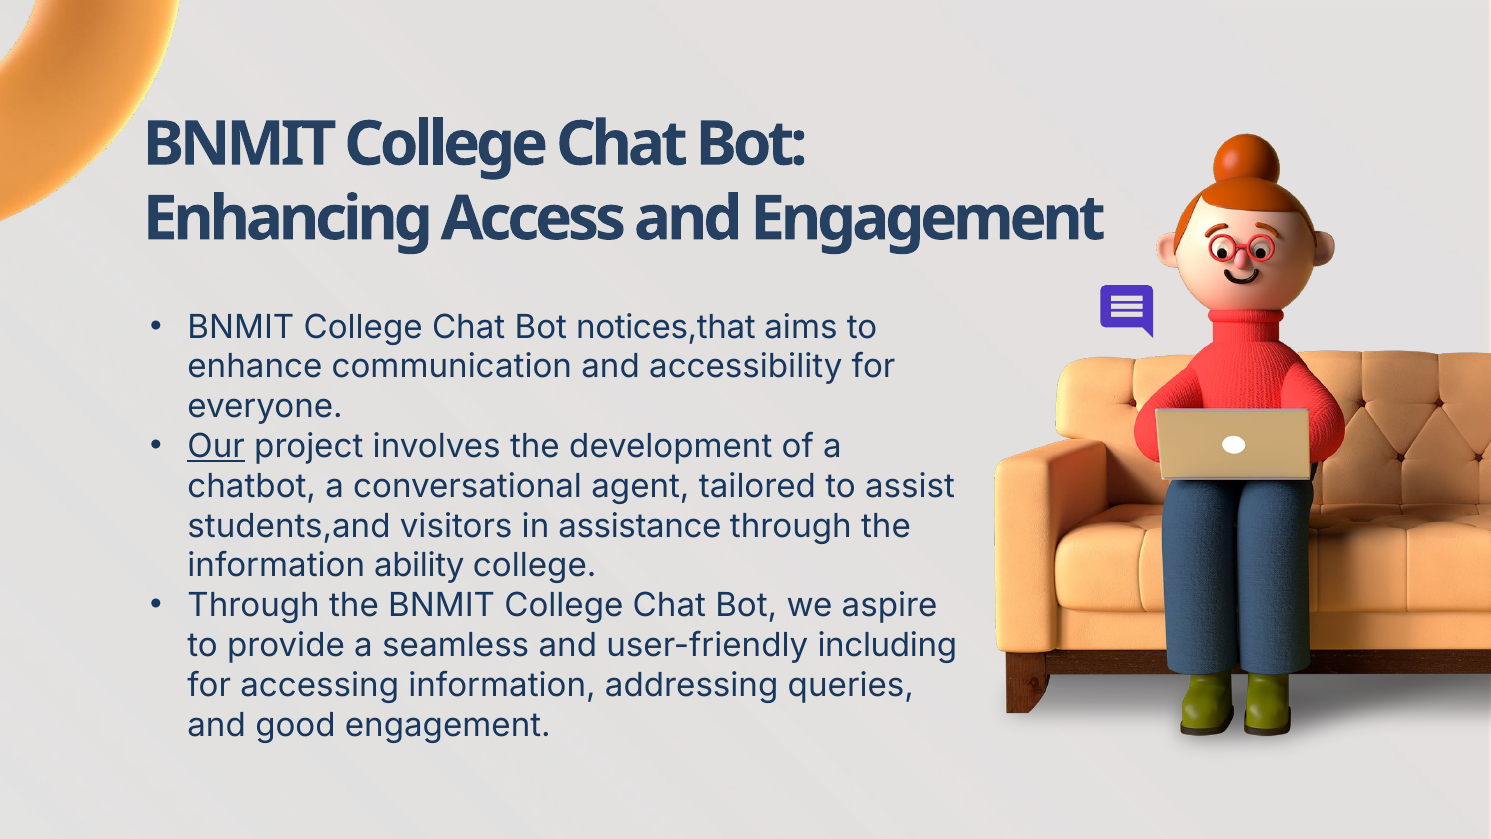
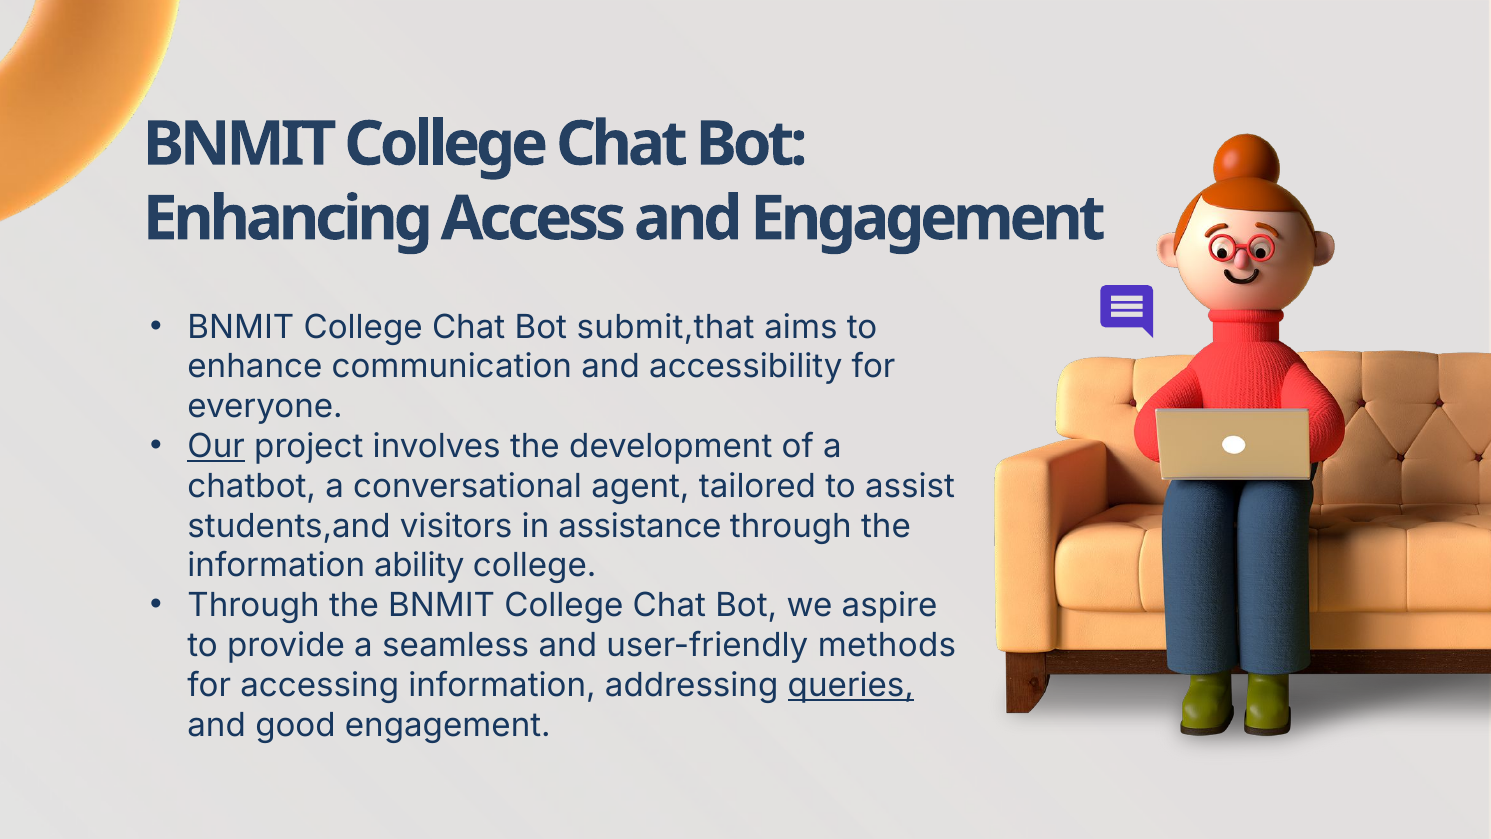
notices,that: notices,that -> submit,that (666, 327)
including: including -> methods (887, 645)
queries underline: none -> present (851, 685)
